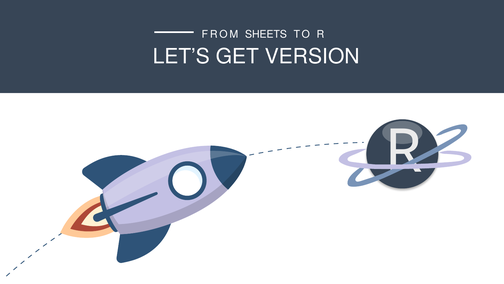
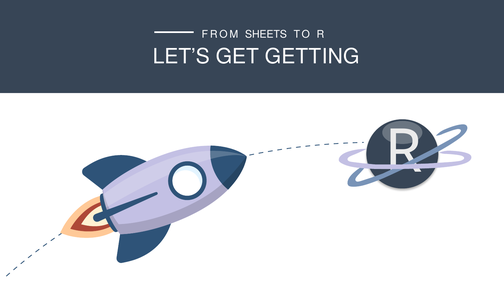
VERSION: VERSION -> GETTING (312, 56)
